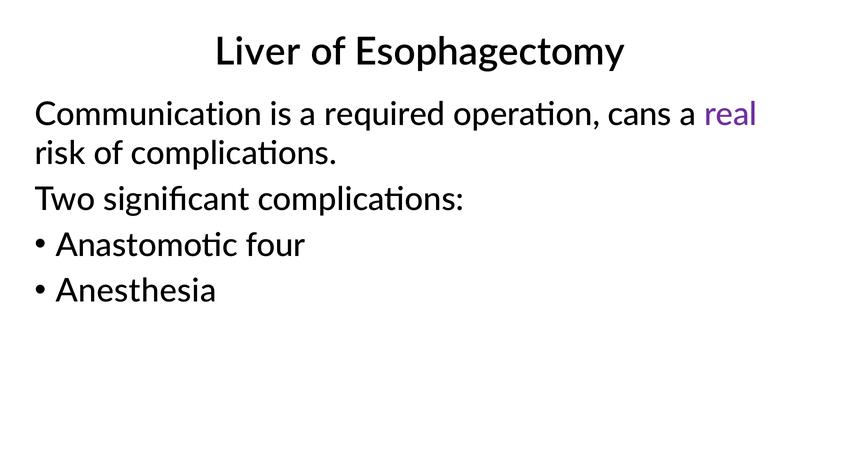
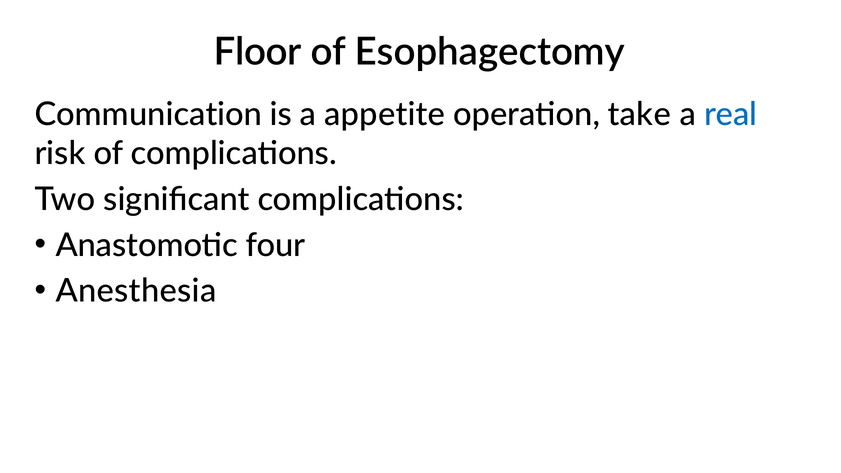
Liver: Liver -> Floor (258, 52)
required: required -> appetite (385, 114)
cans: cans -> take (639, 114)
real colour: purple -> blue (731, 114)
